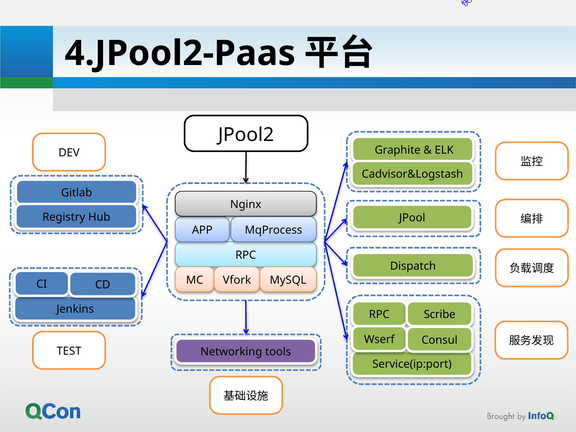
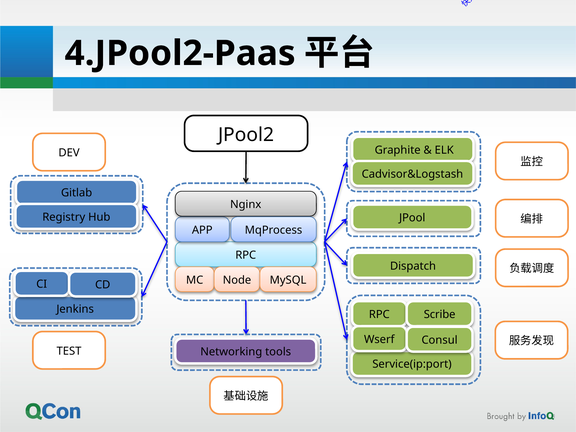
Vfork: Vfork -> Node (237, 280)
